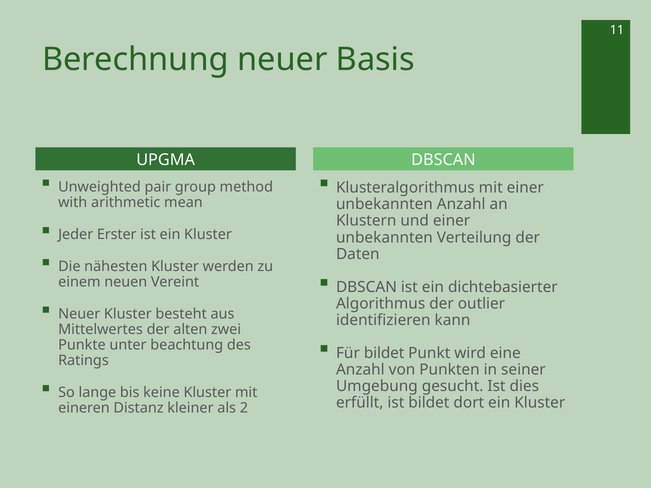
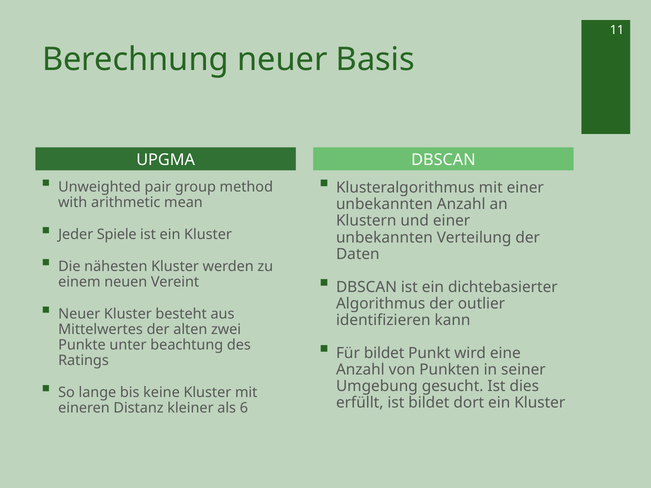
Erster: Erster -> Spiele (117, 235)
2: 2 -> 6 (244, 408)
